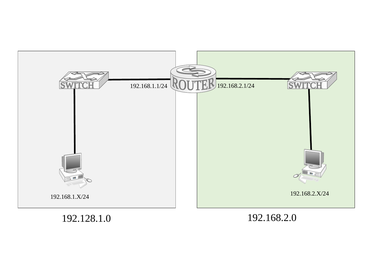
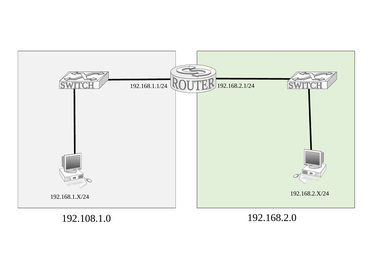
192.128.1.0: 192.128.1.0 -> 192.108.1.0 (86, 218)
